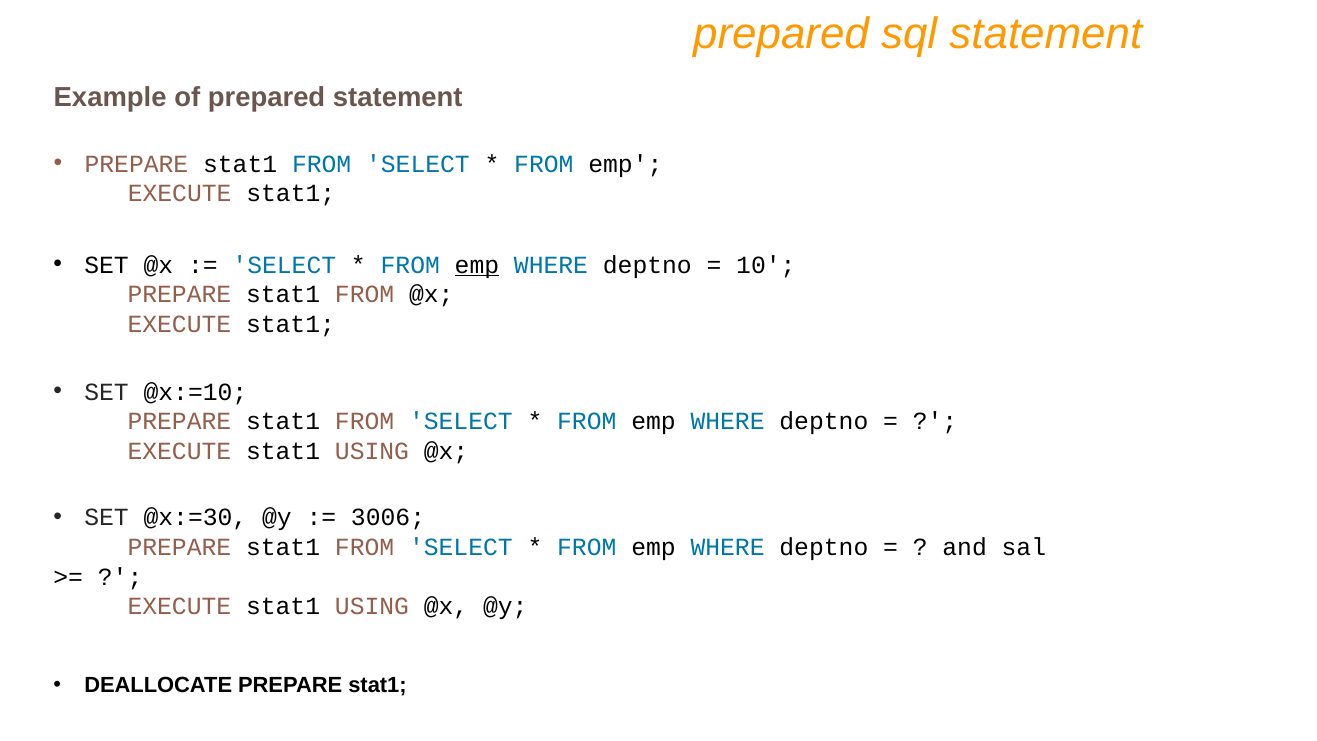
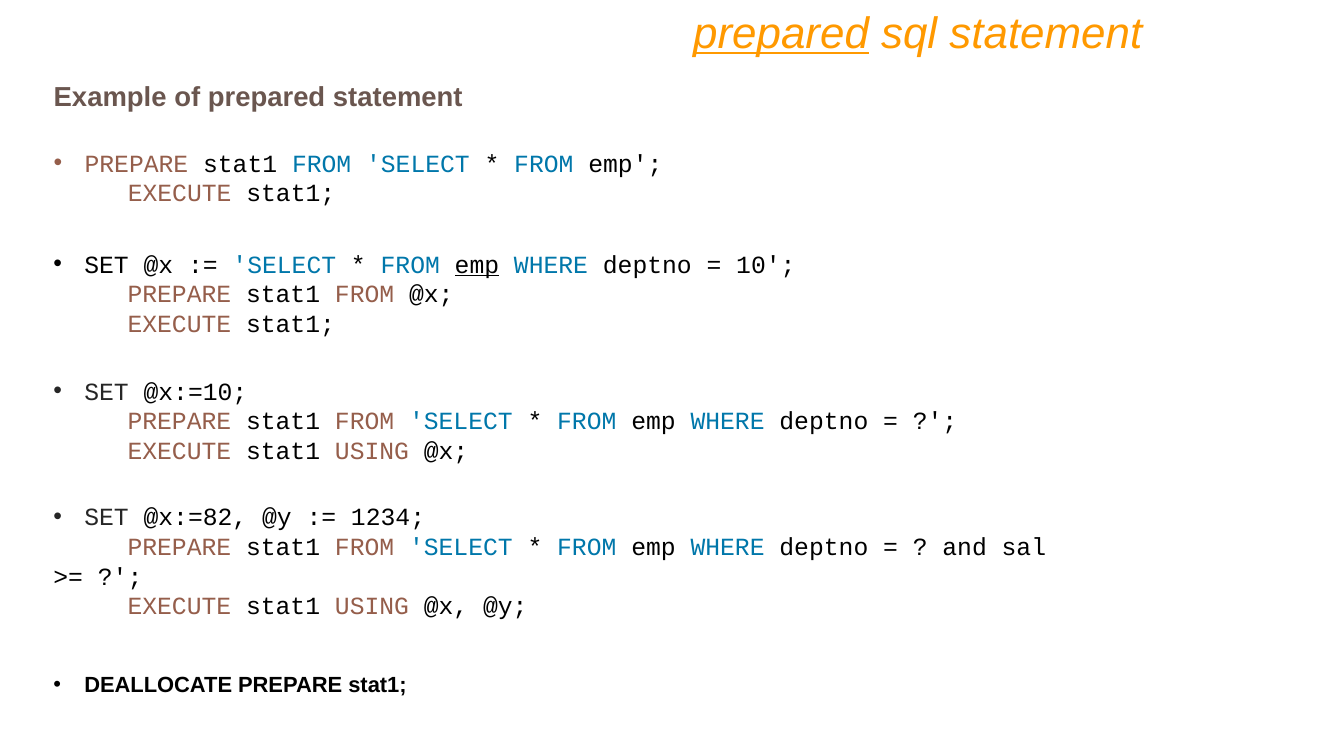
prepared underline: none -> present (781, 34)
@x:=30: @x:=30 -> @x:=82 (195, 518)
3006: 3006 -> 1234 (388, 518)
